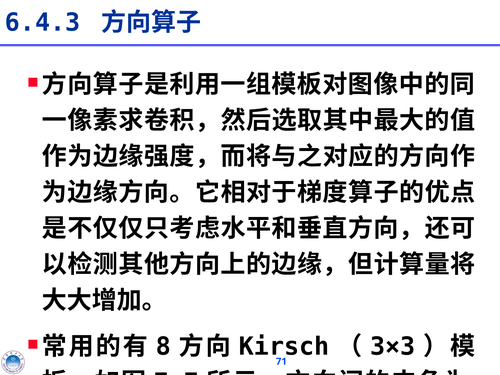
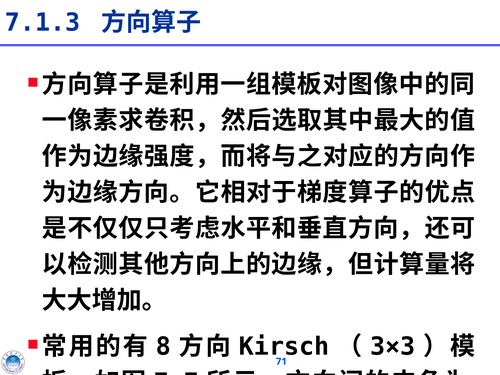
6.4.3: 6.4.3 -> 7.1.3 (43, 23)
